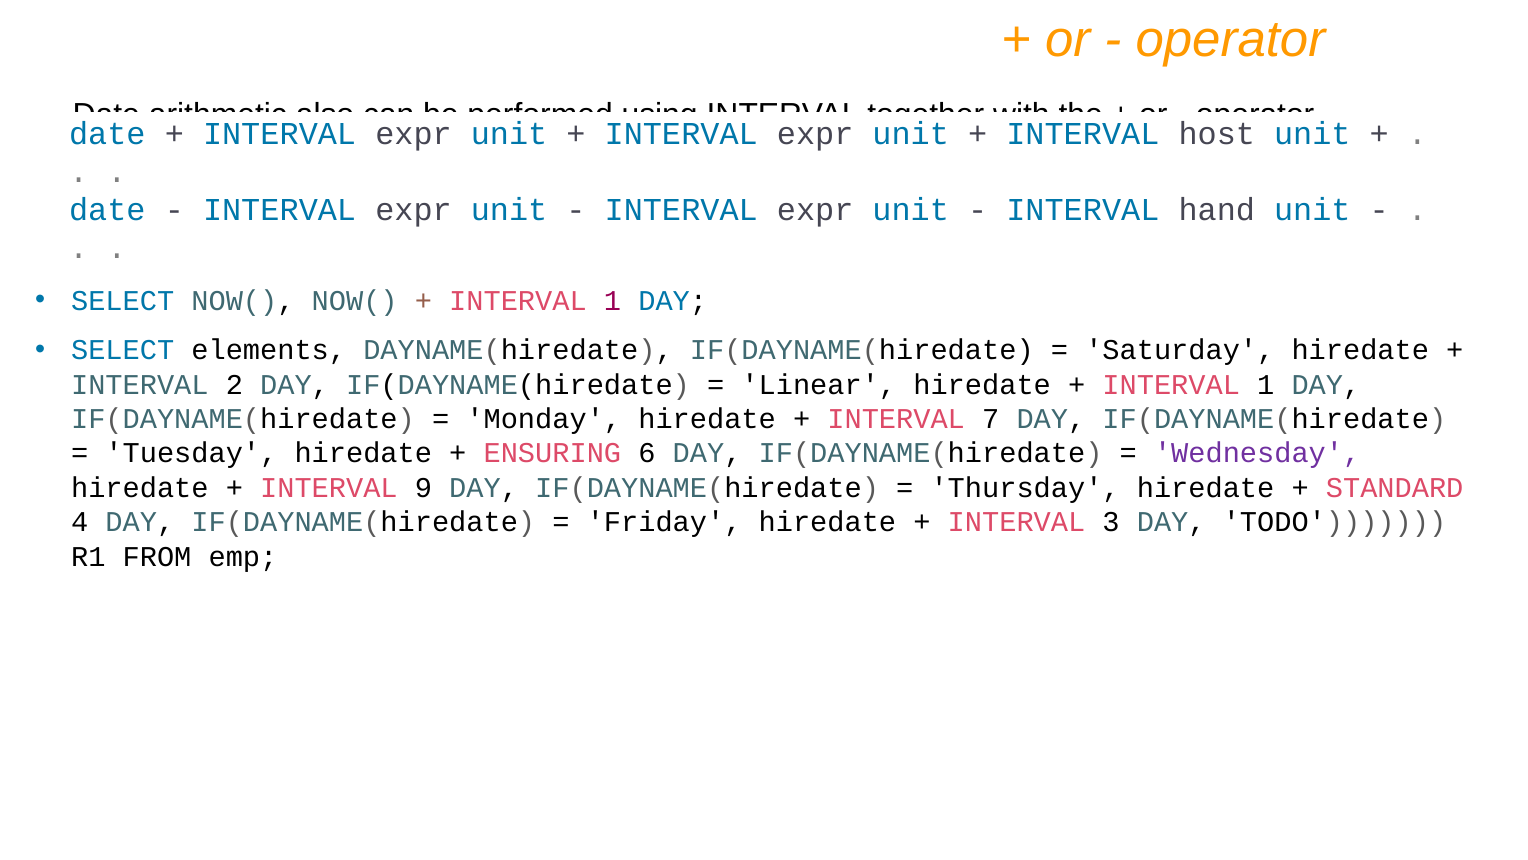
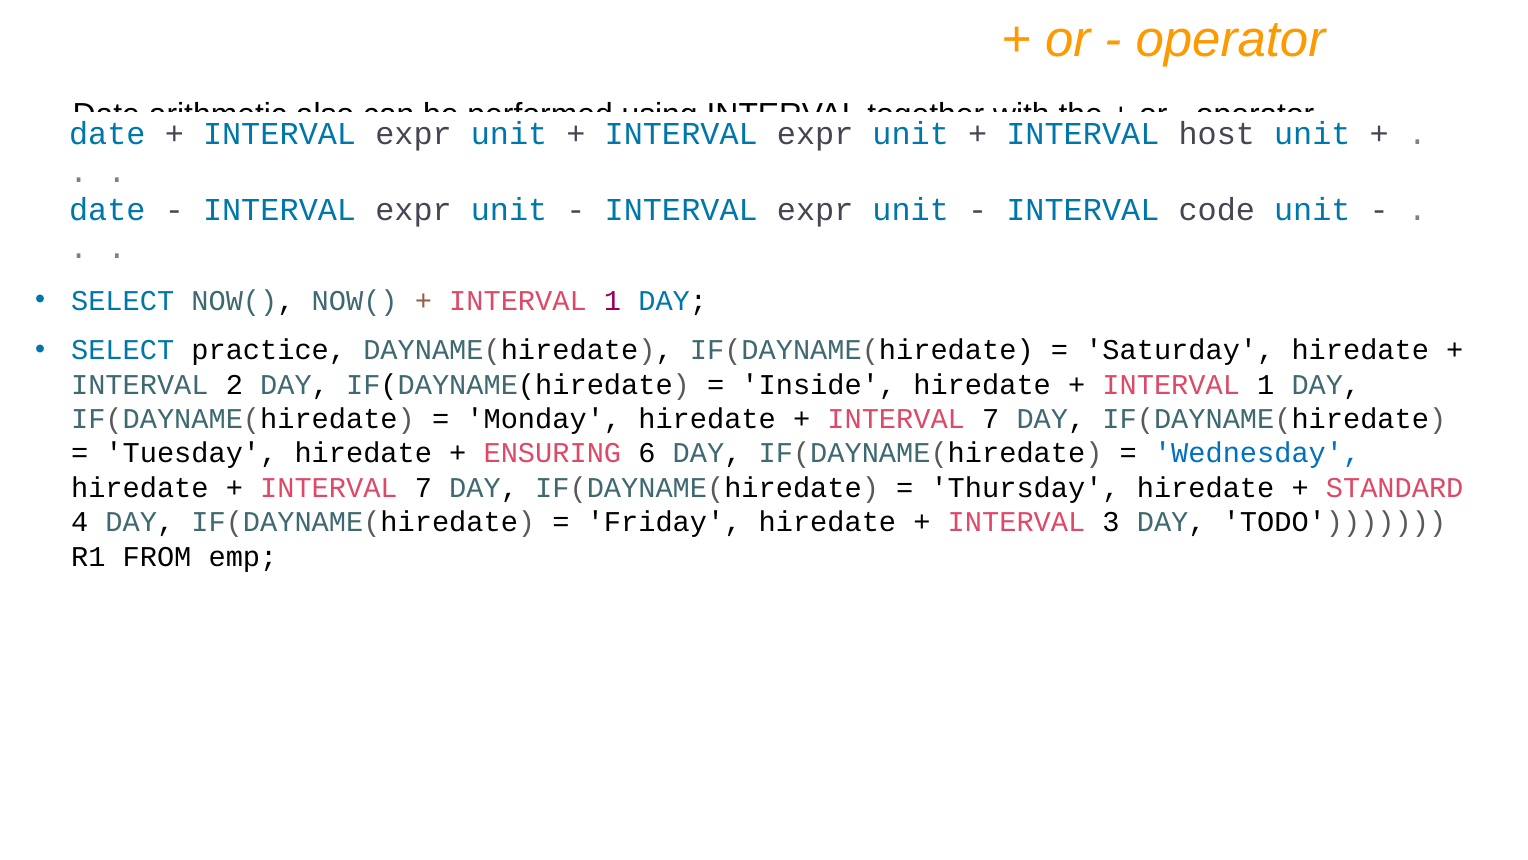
hand: hand -> code (1217, 210)
elements: elements -> practice (269, 350)
Linear: Linear -> Inside (819, 384)
Wednesday colour: purple -> blue (1257, 453)
9: 9 -> 7 (423, 488)
